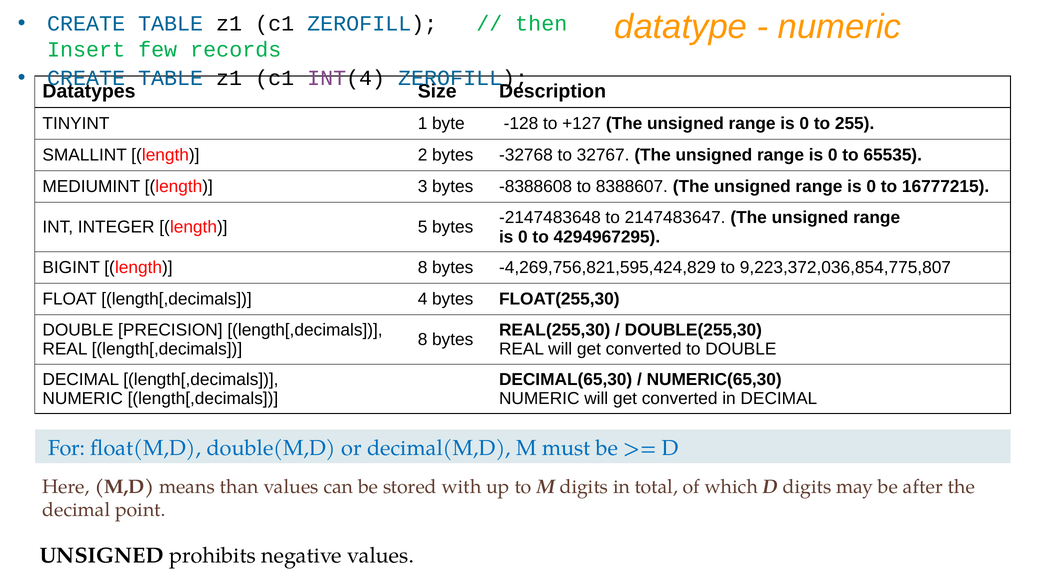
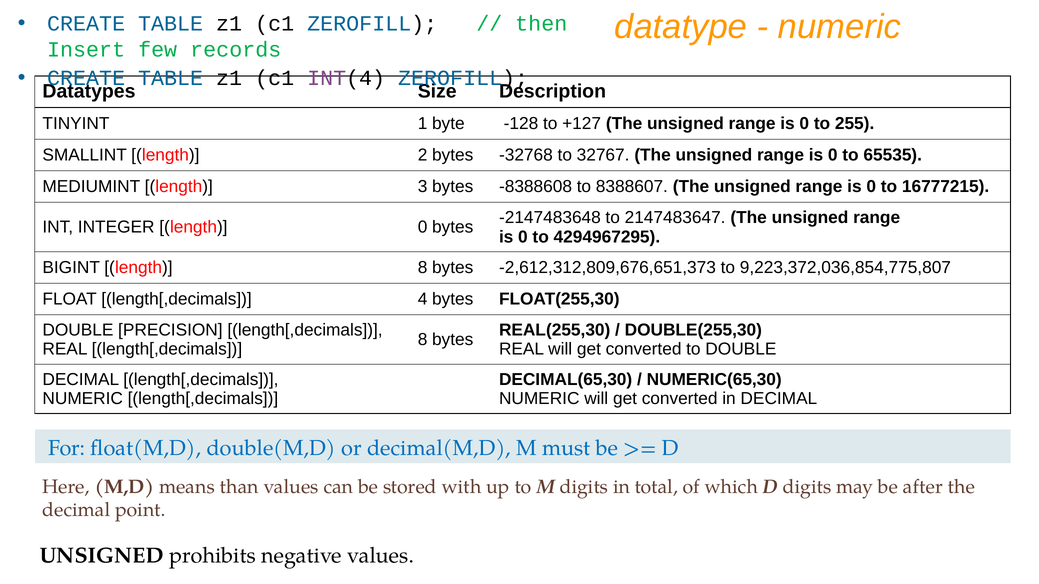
length 5: 5 -> 0 (423, 227)
-4,269,756,821,595,424,829: -4,269,756,821,595,424,829 -> -2,612,312,809,676,651,373 (607, 268)
